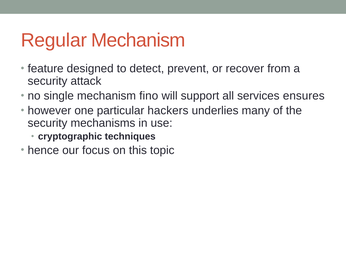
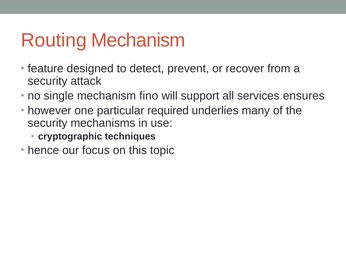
Regular: Regular -> Routing (54, 40)
hackers: hackers -> required (168, 110)
